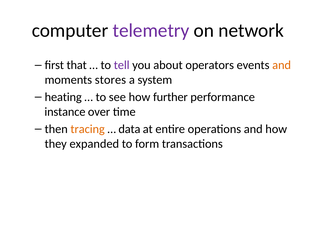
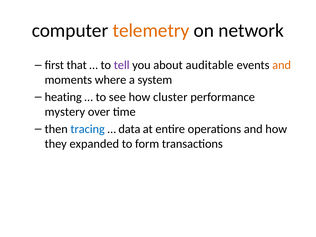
telemetry colour: purple -> orange (151, 31)
operators: operators -> auditable (210, 65)
stores: stores -> where (111, 80)
further: further -> cluster (170, 97)
instance: instance -> mystery (65, 112)
tracing colour: orange -> blue (88, 129)
